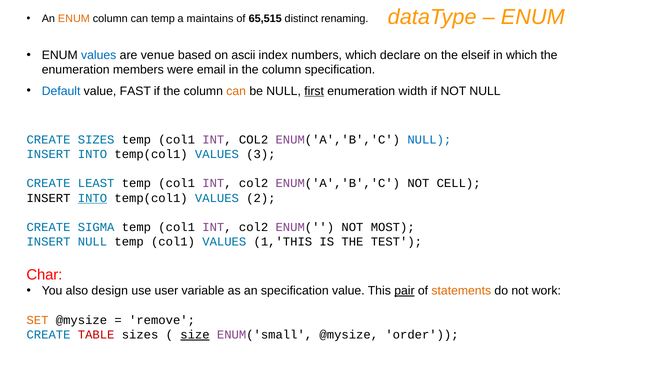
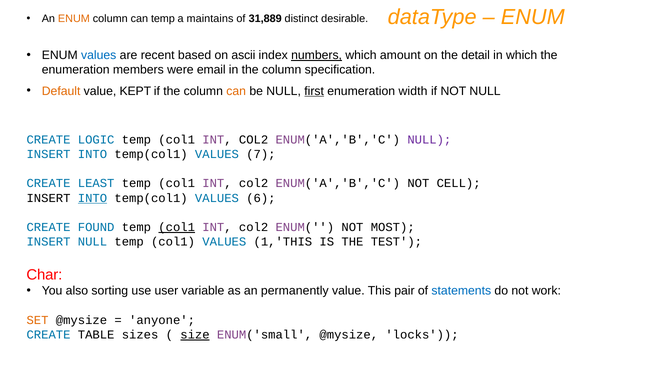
65,515: 65,515 -> 31,889 (265, 19)
renaming: renaming -> desirable (345, 19)
venue: venue -> recent (158, 55)
numbers underline: none -> present (317, 55)
declare: declare -> amount (400, 55)
elseif: elseif -> detail (476, 55)
Default colour: blue -> orange (61, 91)
FAST: FAST -> KEPT (135, 91)
CREATE SIZES: SIZES -> LOGIC (96, 140)
NULL colour: blue -> purple (429, 140)
3: 3 -> 7 (261, 154)
2: 2 -> 6 (261, 198)
SIGMA: SIGMA -> FOUND (96, 227)
col1 underline: none -> present (177, 227)
design: design -> sorting (110, 291)
an specification: specification -> permanently (295, 291)
pair underline: present -> none (404, 291)
statements colour: orange -> blue (461, 291)
remove: remove -> anyone (162, 320)
TABLE colour: red -> black (96, 335)
order: order -> locks (422, 335)
